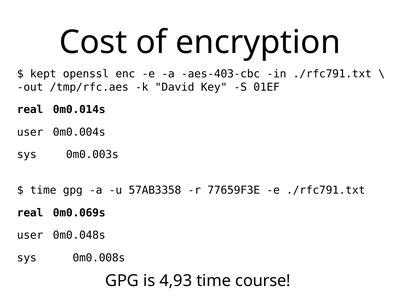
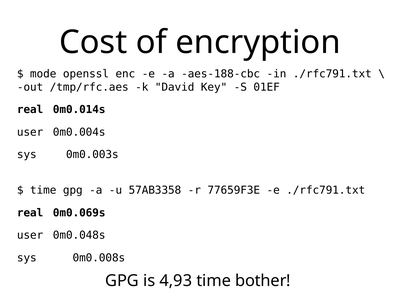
kept: kept -> mode (43, 74)
aes-403-cbc: aes-403-cbc -> aes-188-cbc (221, 74)
course: course -> bother (263, 281)
